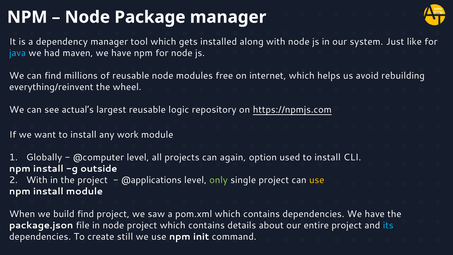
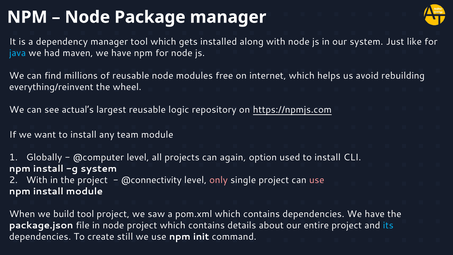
work: work -> team (128, 135)
g outside: outside -> system (99, 169)
@applications: @applications -> @connectivity (151, 180)
only colour: light green -> pink (219, 180)
use colour: yellow -> pink (317, 180)
build find: find -> tool (86, 214)
